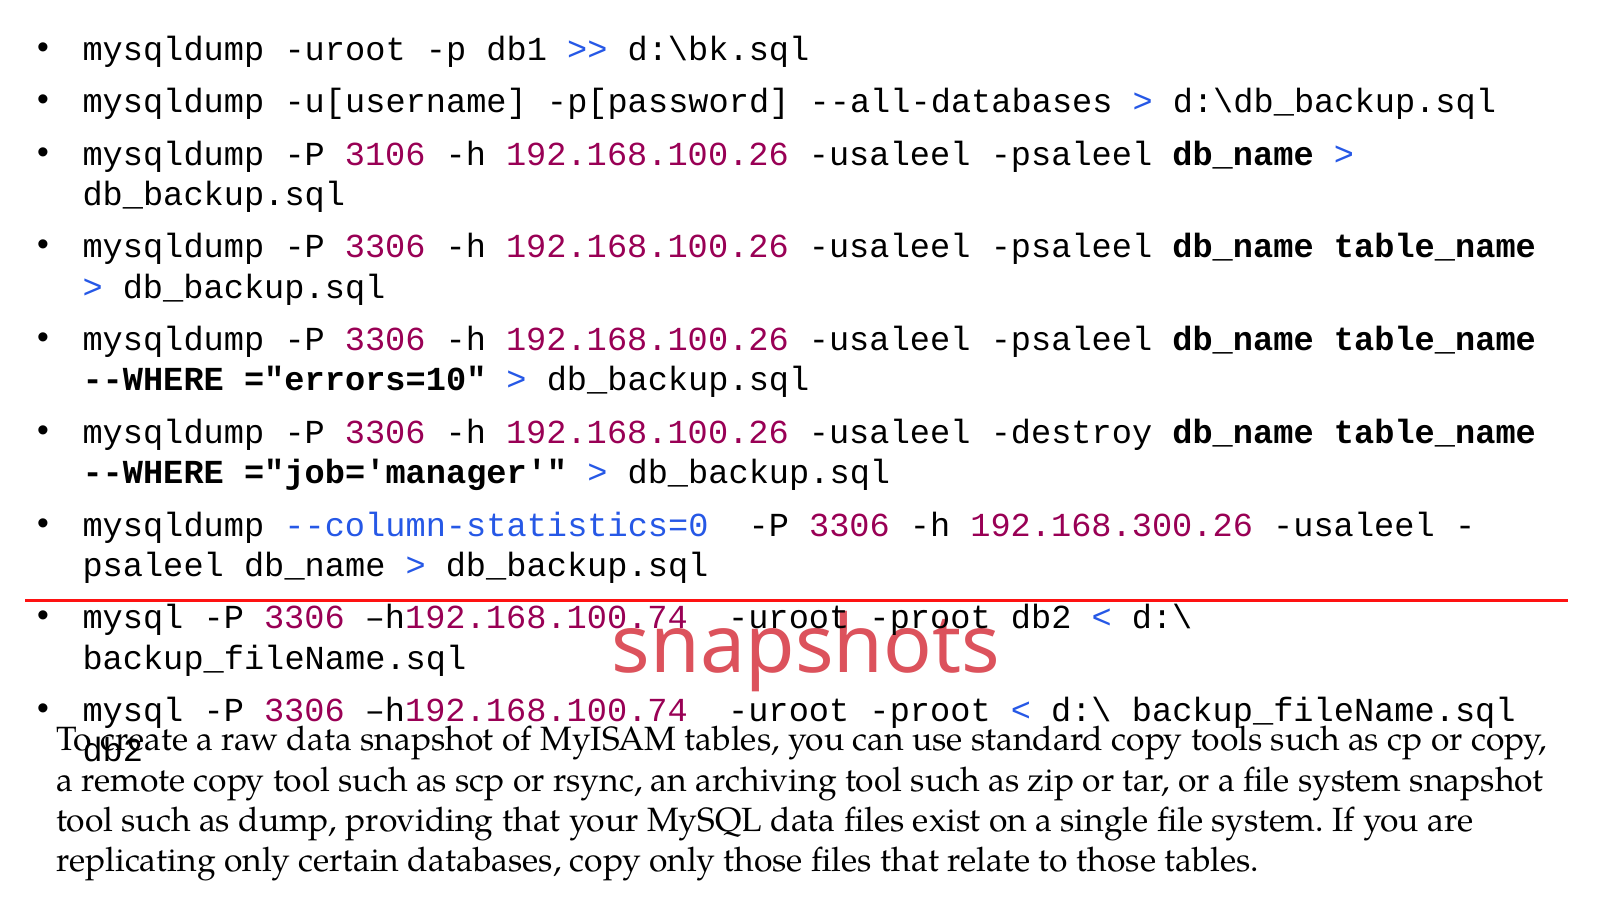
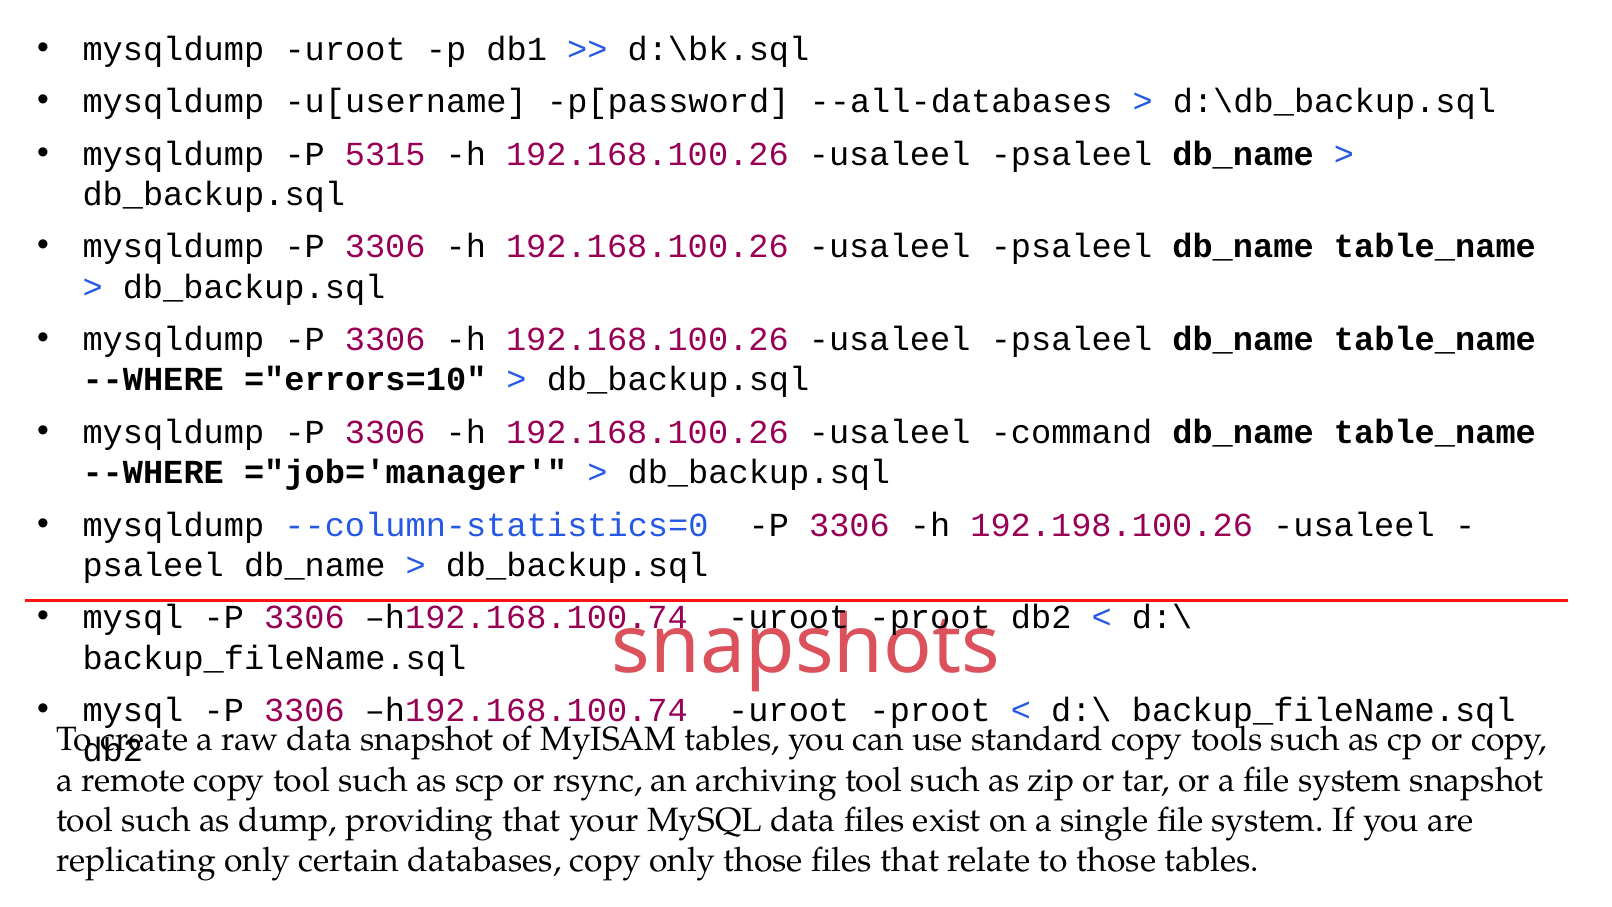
3106: 3106 -> 5315 (385, 154)
destroy: destroy -> command (1071, 432)
192.168.300.26: 192.168.300.26 -> 192.198.100.26 (1112, 525)
